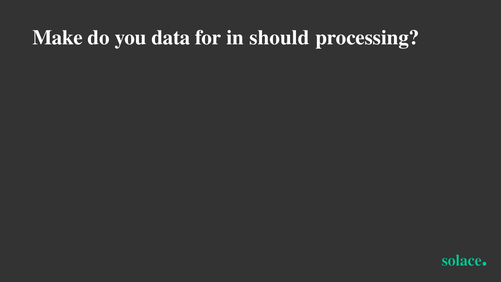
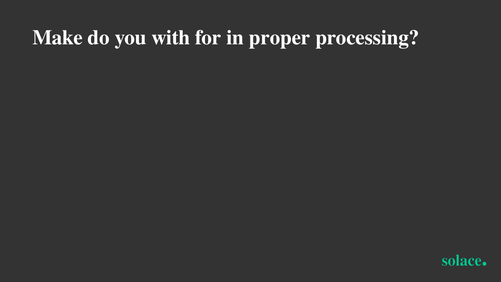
data: data -> with (171, 38)
should: should -> proper (280, 38)
